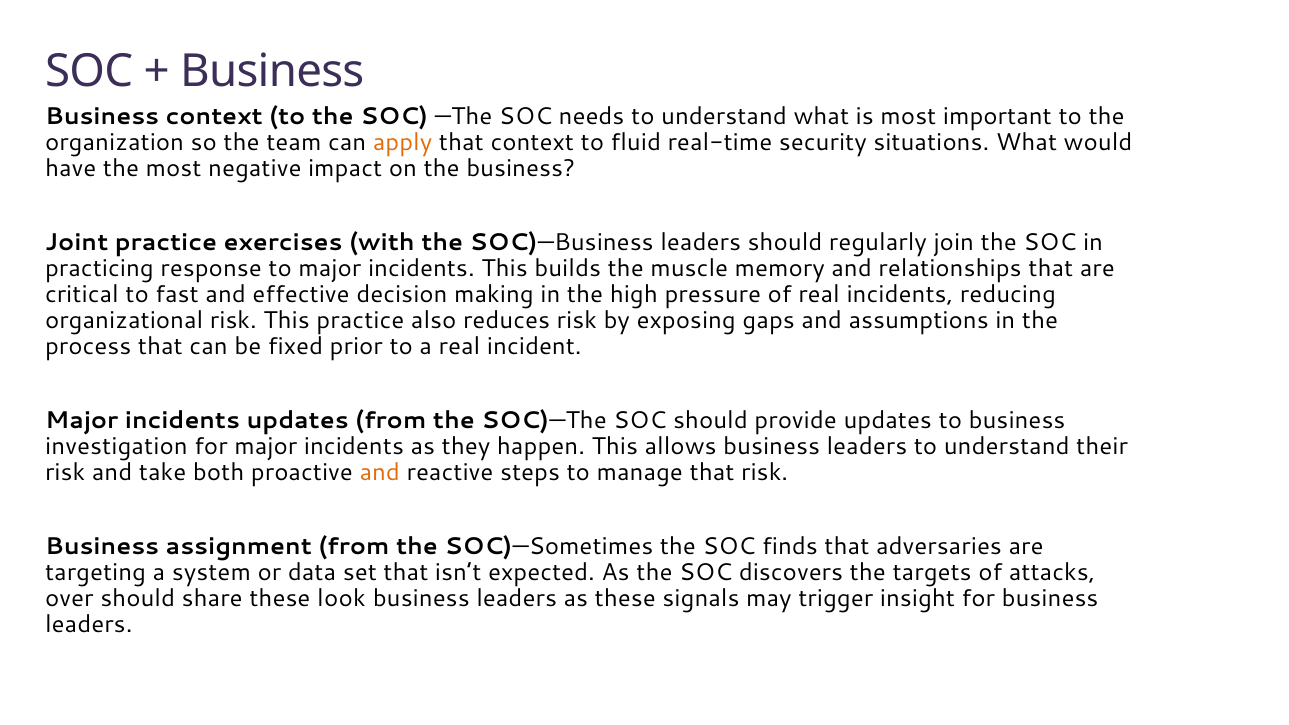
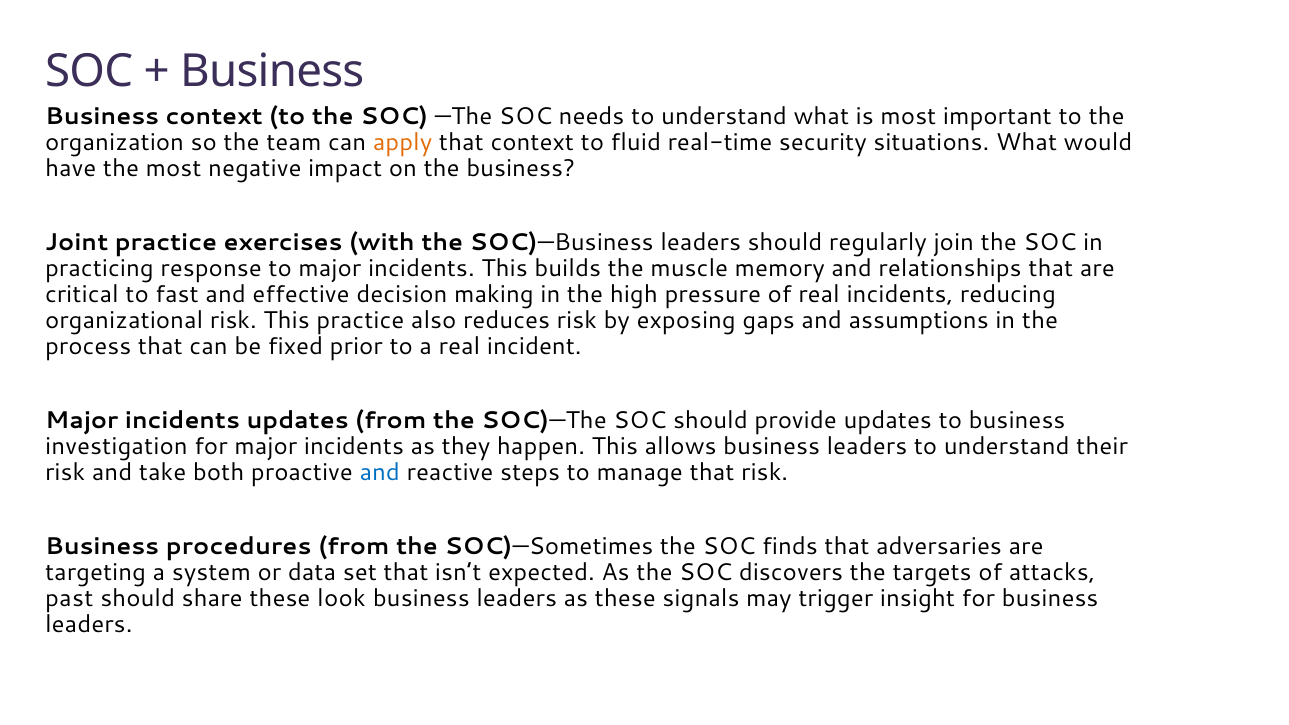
and colour: orange -> blue (380, 473)
assignment: assignment -> procedures (239, 546)
over: over -> past (69, 599)
